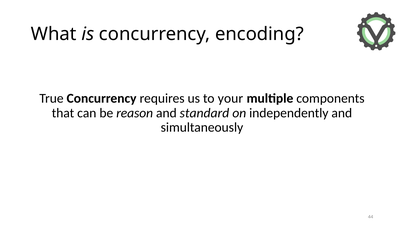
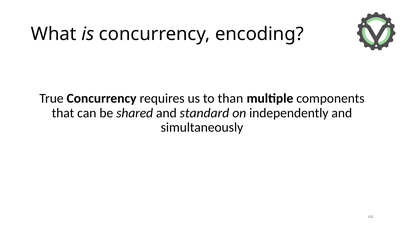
your: your -> than (230, 99)
reason: reason -> shared (135, 113)
